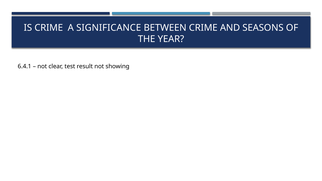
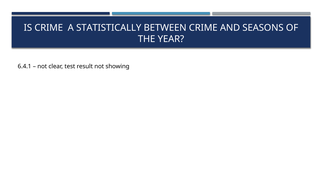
SIGNIFICANCE: SIGNIFICANCE -> STATISTICALLY (109, 28)
